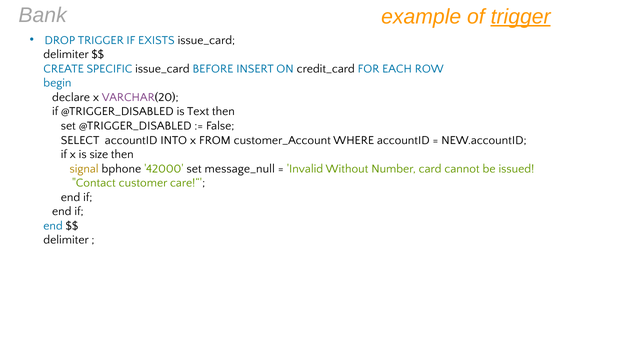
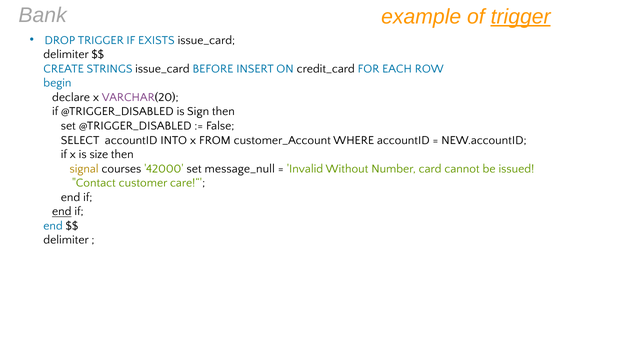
SPECIFIC: SPECIFIC -> STRINGS (109, 69)
Text: Text -> Sign (198, 112)
bphone: bphone -> courses (121, 169)
end underline: none -> present (62, 212)
